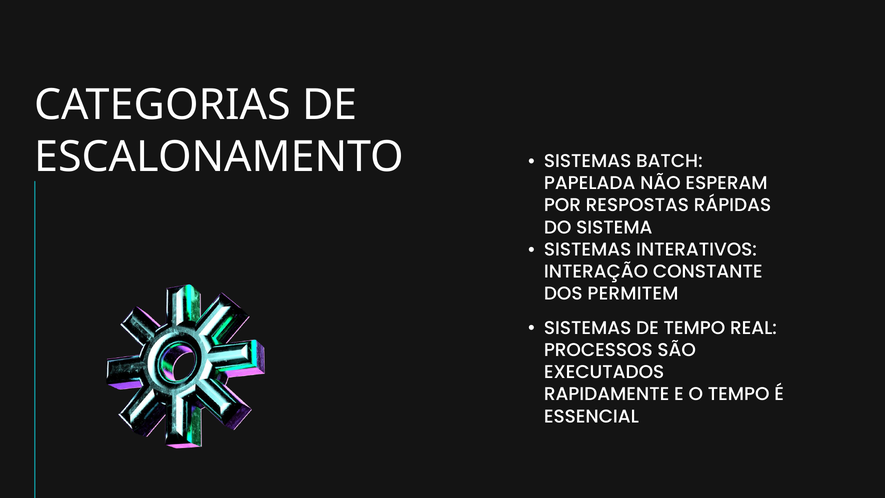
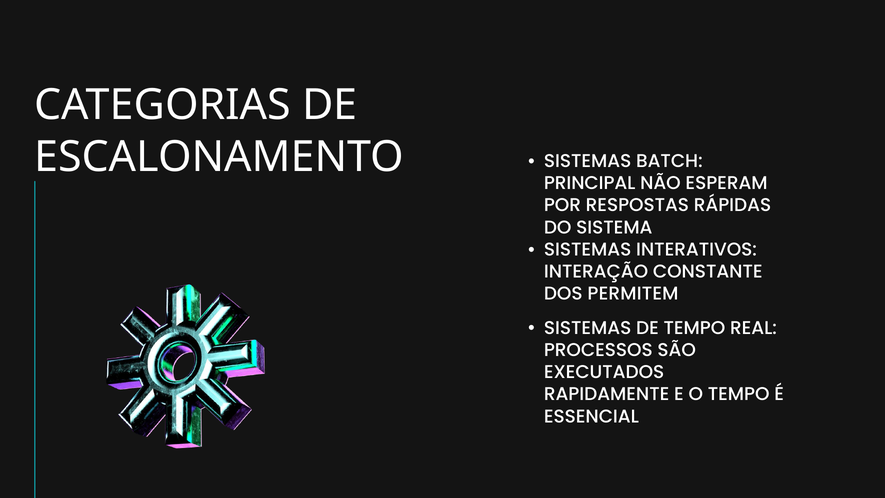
PAPELADA: PAPELADA -> PRINCIPAL (590, 183)
